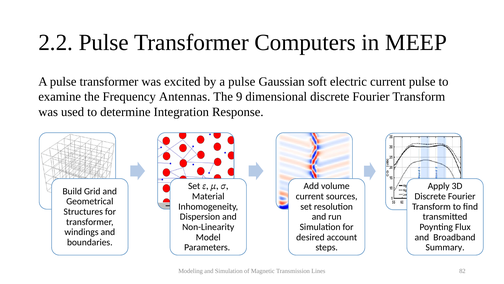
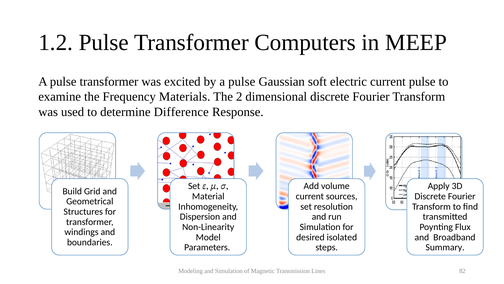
2.2: 2.2 -> 1.2 (56, 42)
Antennas: Antennas -> Materials (185, 97)
9: 9 -> 2 (239, 97)
Integration: Integration -> Difference (181, 112)
account: account -> isolated (342, 237)
